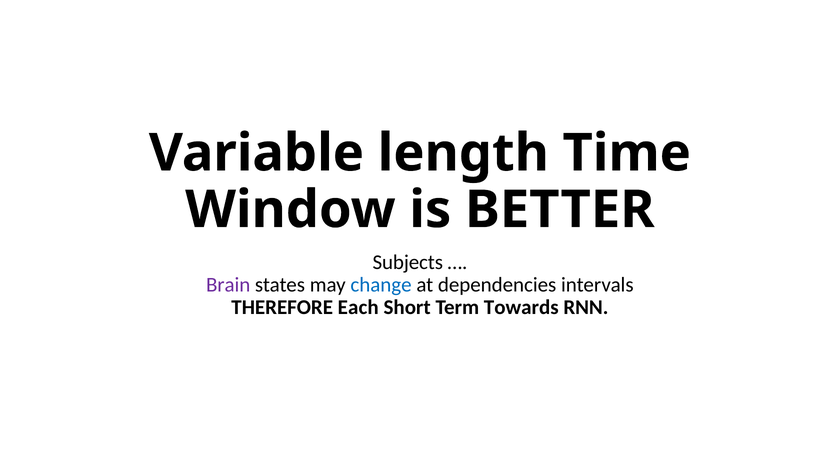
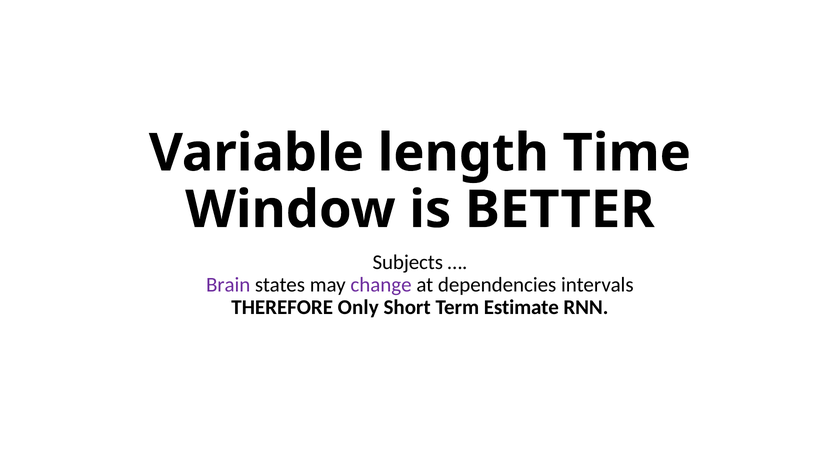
change colour: blue -> purple (381, 285)
Each: Each -> Only (358, 308)
Towards: Towards -> Estimate (521, 308)
